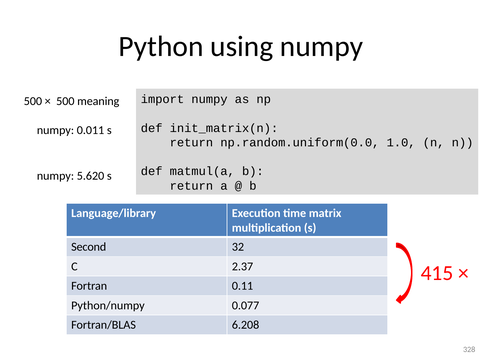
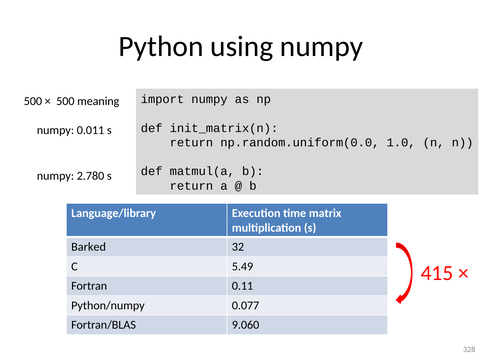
5.620: 5.620 -> 2.780 (90, 176)
Second: Second -> Barked (89, 247)
2.37: 2.37 -> 5.49 (243, 267)
6.208: 6.208 -> 9.060 (246, 325)
